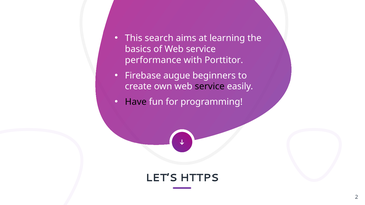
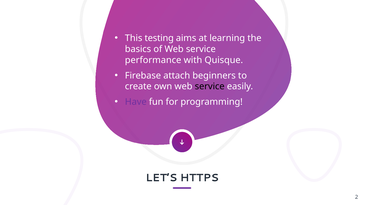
search: search -> testing (159, 38)
Porttitor: Porttitor -> Quisque (224, 60)
augue: augue -> attach (177, 76)
Have colour: black -> purple (136, 102)
